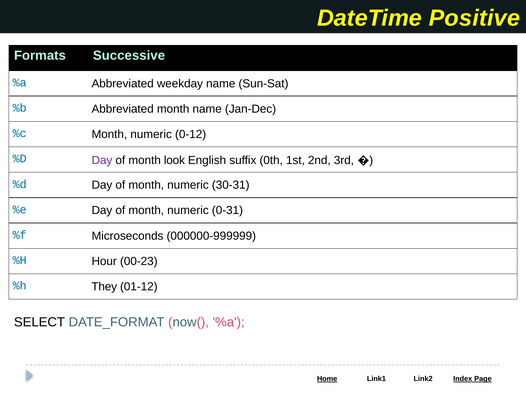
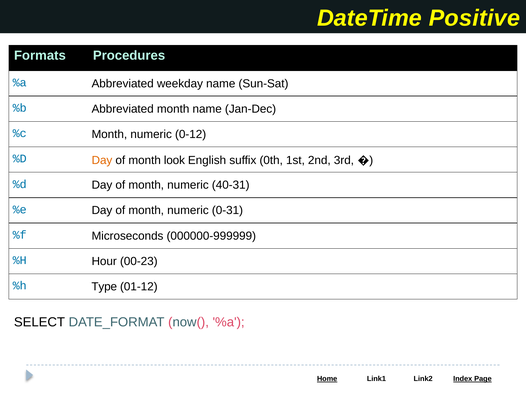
Successive: Successive -> Procedures (129, 56)
Day colour: purple -> orange (102, 160)
30-31: 30-31 -> 40-31 (231, 185)
They: They -> Type (104, 287)
